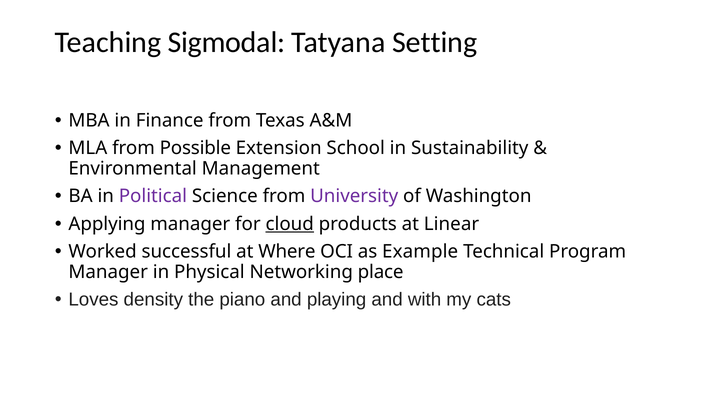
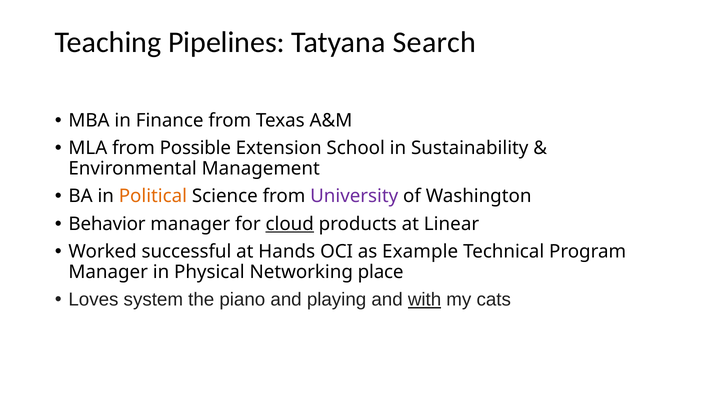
Sigmodal: Sigmodal -> Pipelines (226, 43)
Setting: Setting -> Search (434, 43)
Political colour: purple -> orange (153, 197)
Applying: Applying -> Behavior (107, 224)
Where: Where -> Hands (287, 252)
density: density -> system (153, 300)
with underline: none -> present (425, 300)
